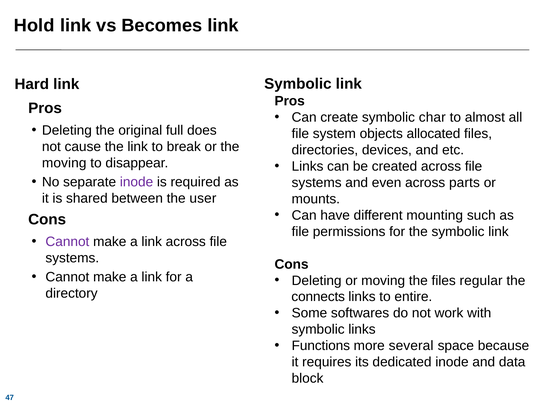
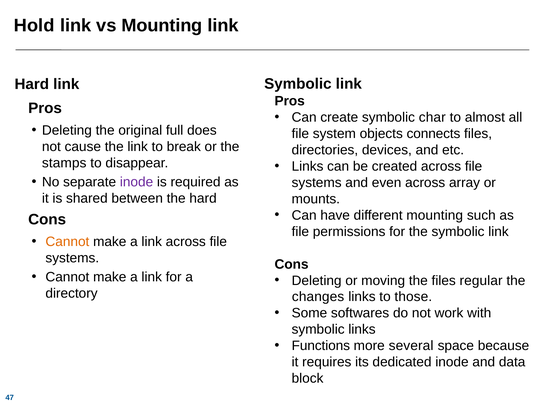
vs Becomes: Becomes -> Mounting (162, 26)
allocated: allocated -> connects (434, 134)
moving: moving -> stamps (64, 163)
parts: parts -> array (465, 183)
the user: user -> hard (203, 199)
Cannot colour: purple -> orange (67, 242)
connects: connects -> changes (318, 297)
entire: entire -> those (413, 297)
